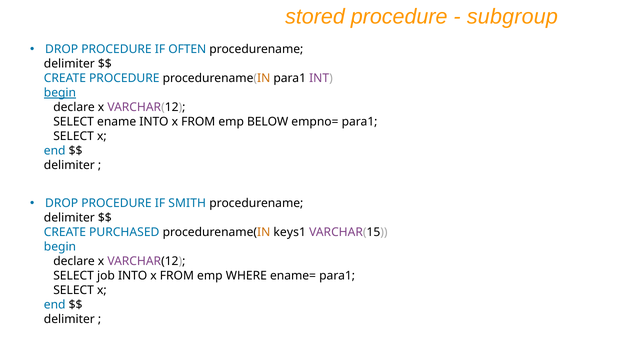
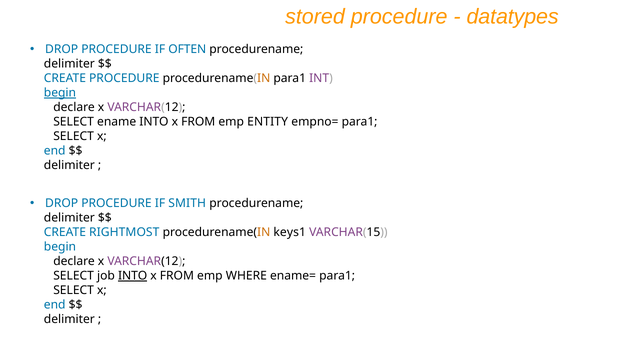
subgroup: subgroup -> datatypes (513, 17)
BELOW: BELOW -> ENTITY (268, 122)
PURCHASED: PURCHASED -> RIGHTMOST (124, 233)
INTO underline: none -> present (133, 276)
